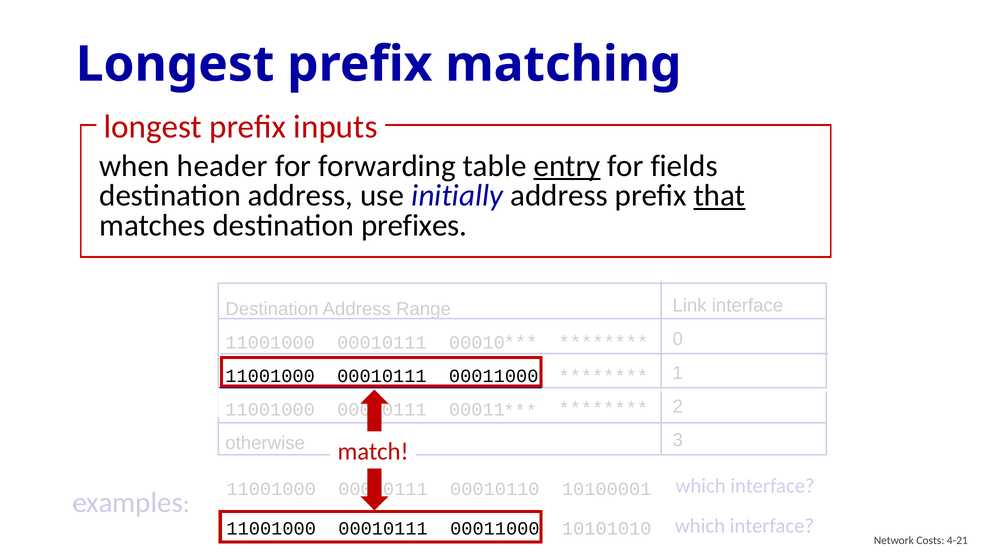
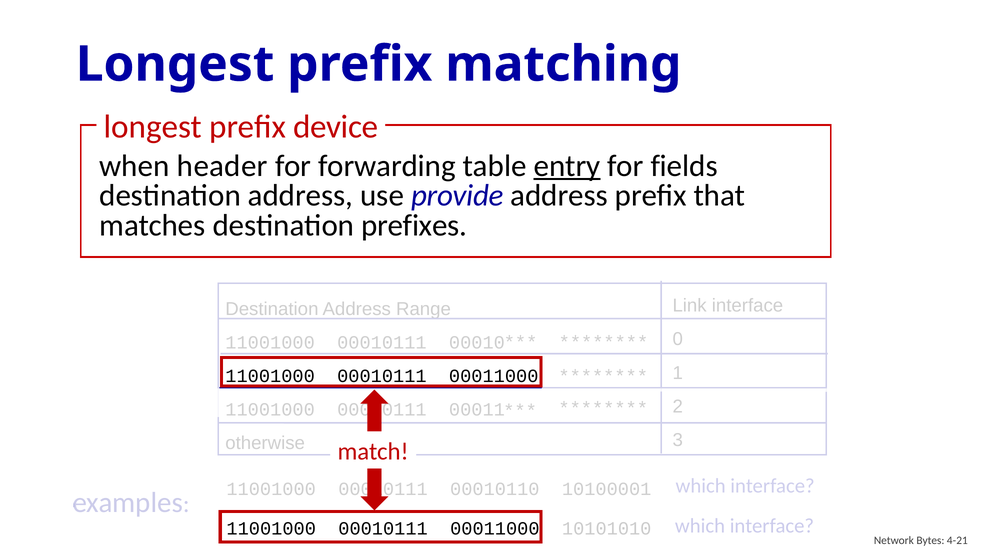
inputs: inputs -> device (336, 127)
initially: initially -> provide (457, 196)
that underline: present -> none (719, 196)
Costs: Costs -> Bytes (930, 541)
